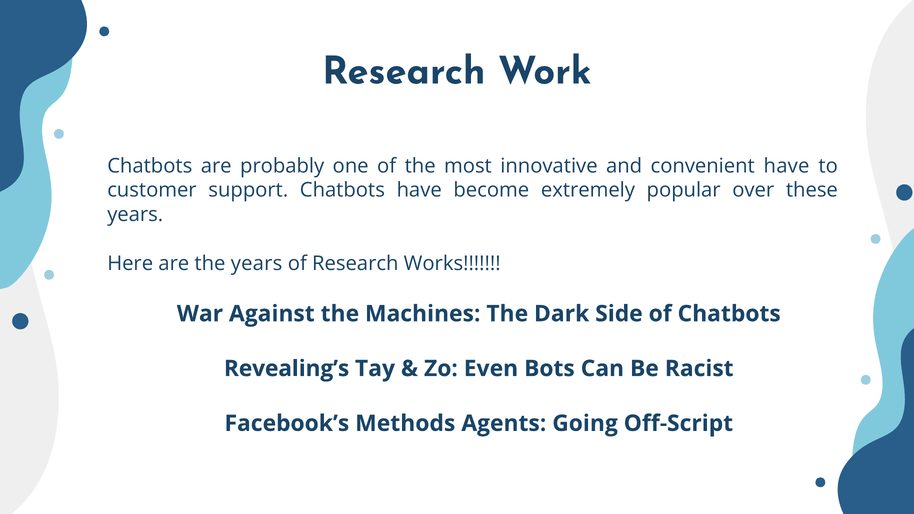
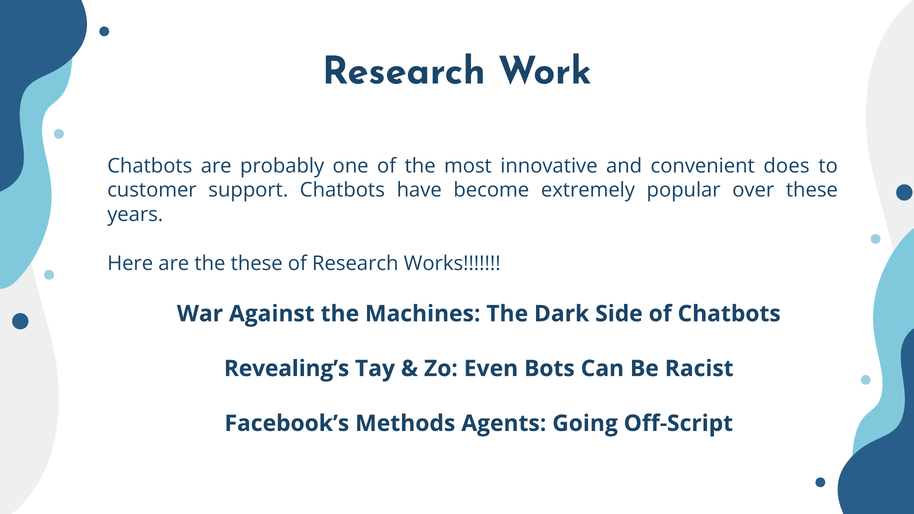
convenient have: have -> does (787, 166)
the years: years -> these (257, 263)
